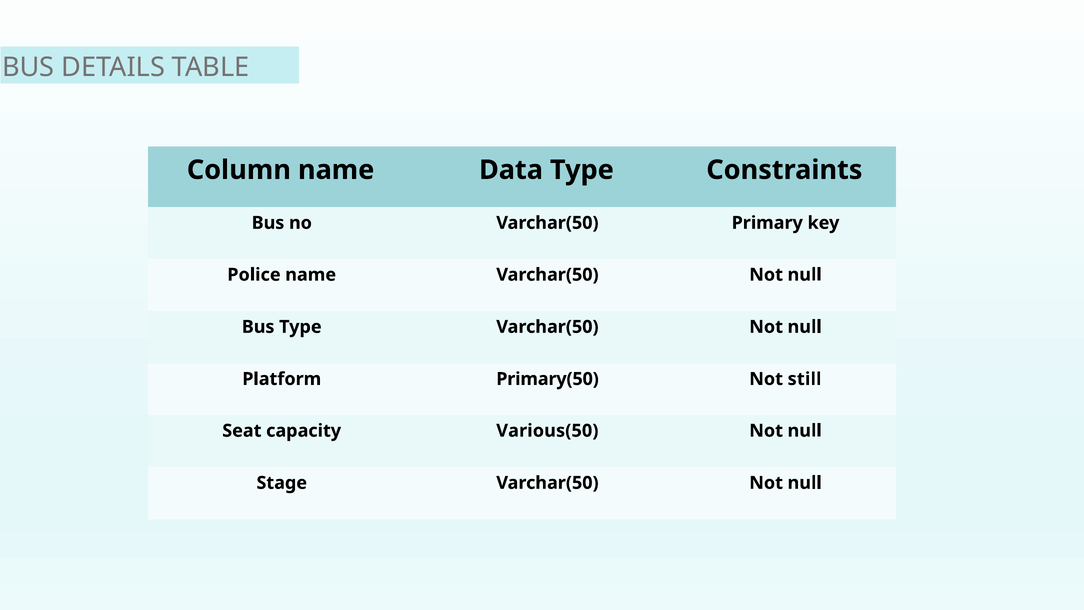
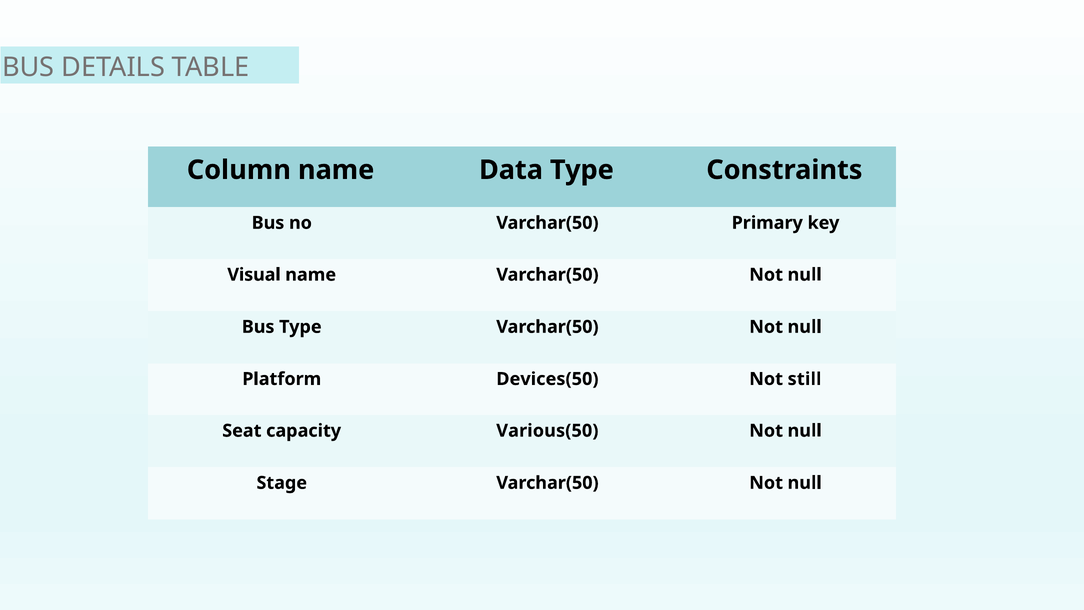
Police: Police -> Visual (254, 275)
Primary(50: Primary(50 -> Devices(50 (547, 379)
